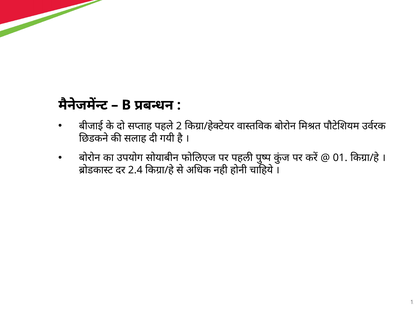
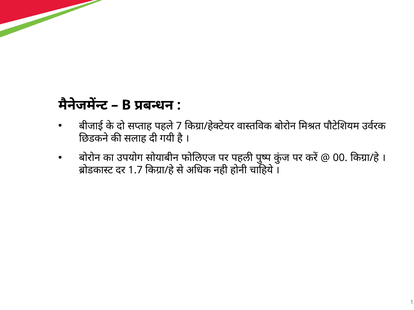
2: 2 -> 7 (179, 126)
01: 01 -> 00 (340, 158)
2.4: 2.4 -> 1.7 (135, 170)
